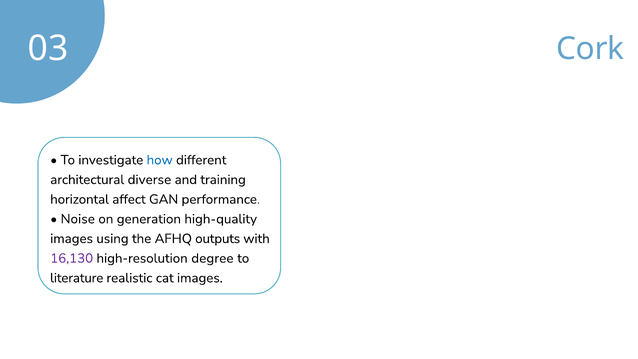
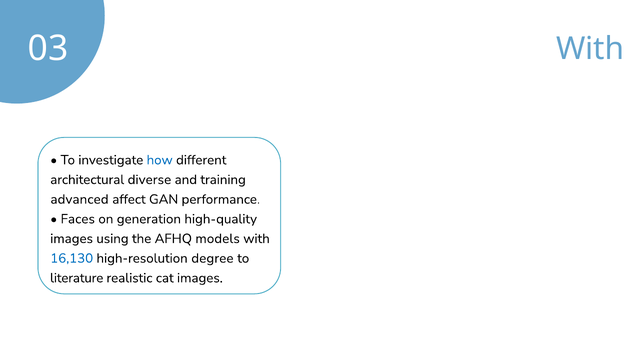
03 Cork: Cork -> With (590, 49)
horizontal: horizontal -> advanced (80, 199)
Noise: Noise -> Faces (78, 219)
outputs: outputs -> models (218, 239)
16,130 colour: purple -> blue (72, 258)
